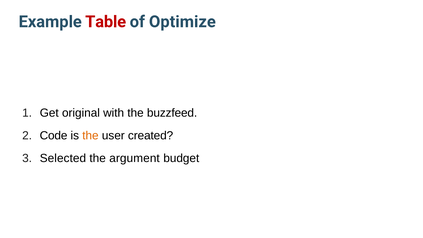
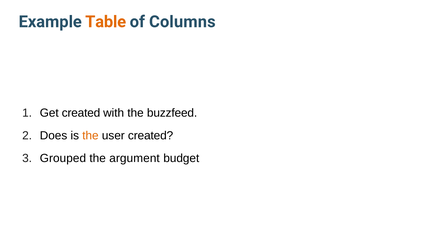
Table colour: red -> orange (106, 22)
Optimize: Optimize -> Columns (182, 22)
Get original: original -> created (81, 113)
Code: Code -> Does (54, 136)
Selected: Selected -> Grouped (63, 158)
